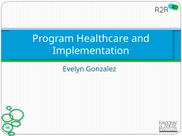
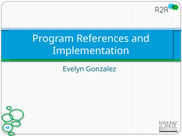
Healthcare: Healthcare -> References (103, 39)
